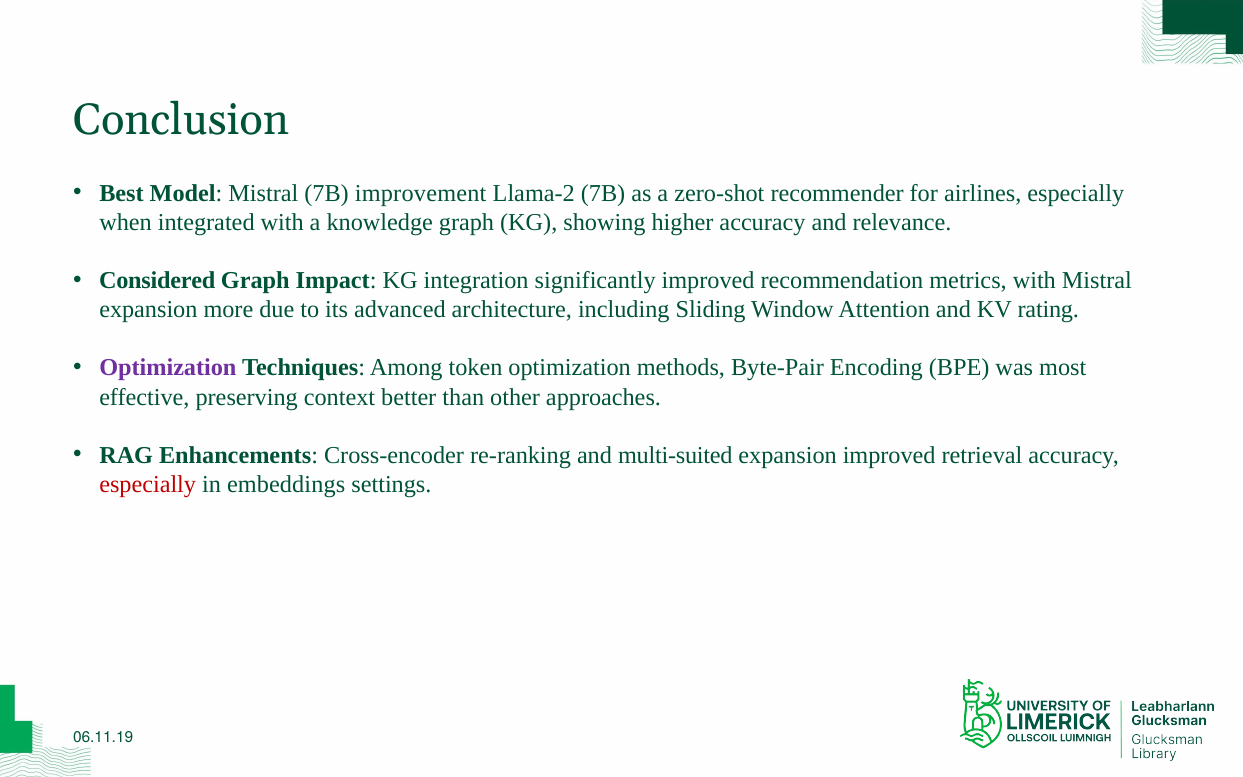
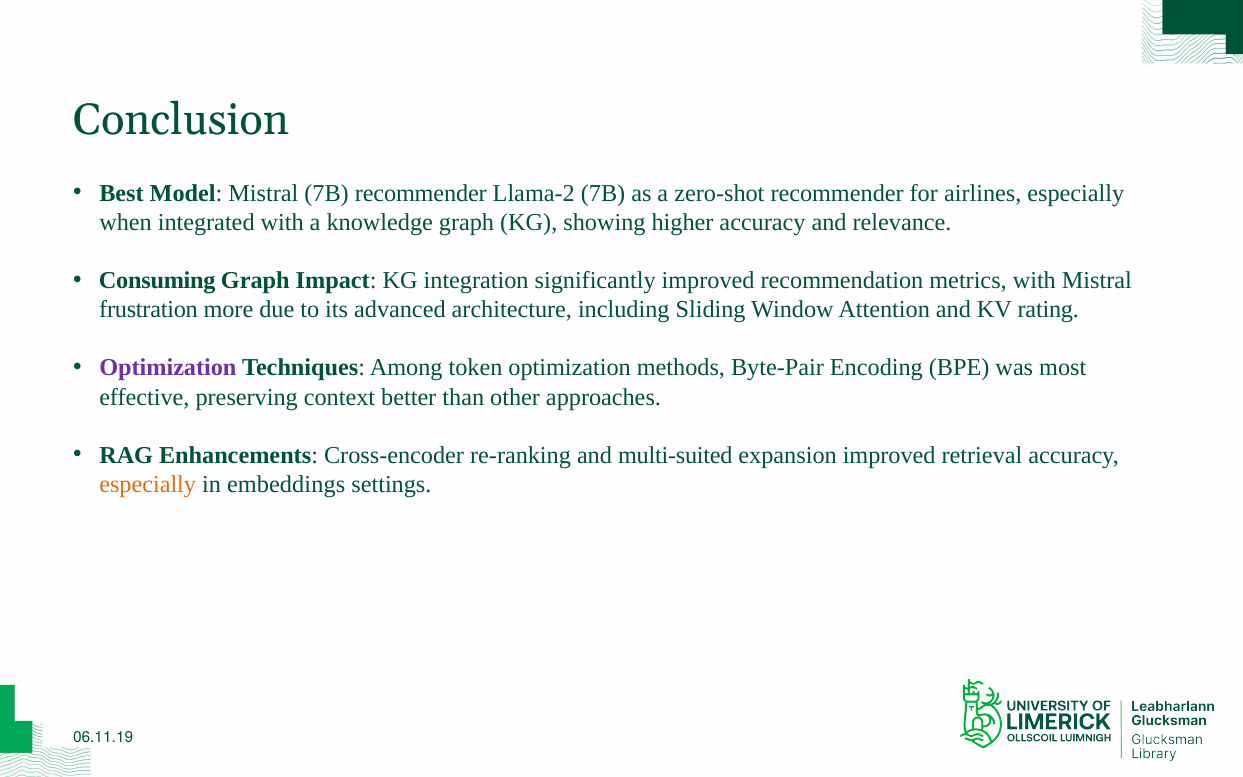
7B improvement: improvement -> recommender (421, 193)
Considered: Considered -> Consuming (157, 280)
expansion: expansion -> frustration (148, 310)
especially colour: red -> orange (148, 484)
